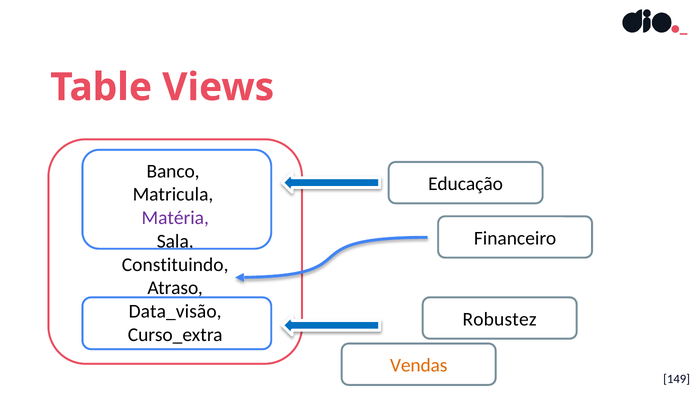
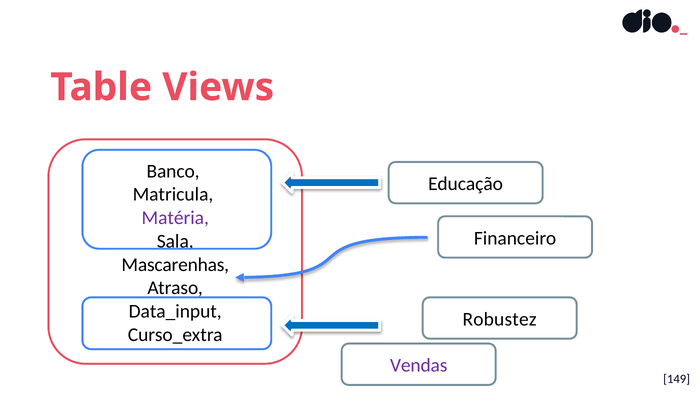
Constituindo: Constituindo -> Mascarenhas (175, 264)
Data_visão: Data_visão -> Data_input (175, 311)
Vendas colour: orange -> purple (419, 365)
